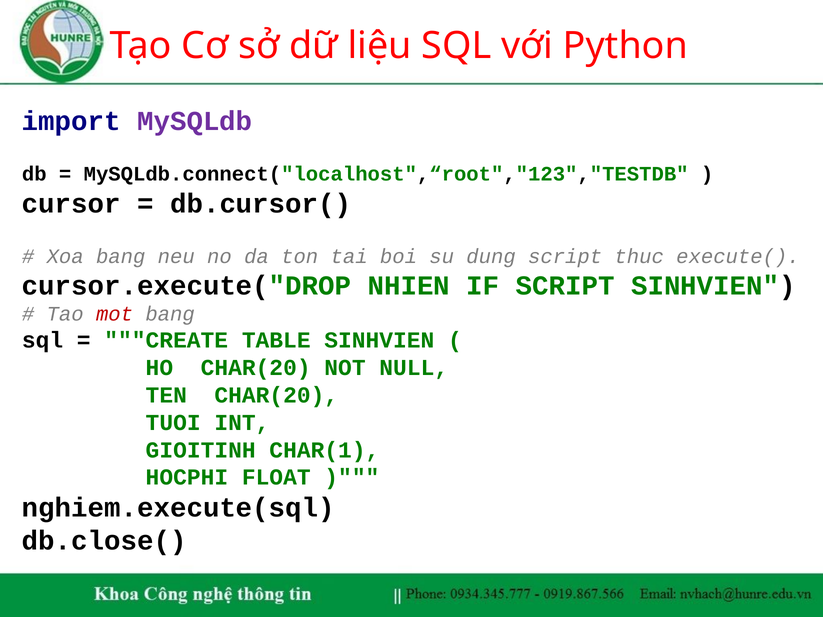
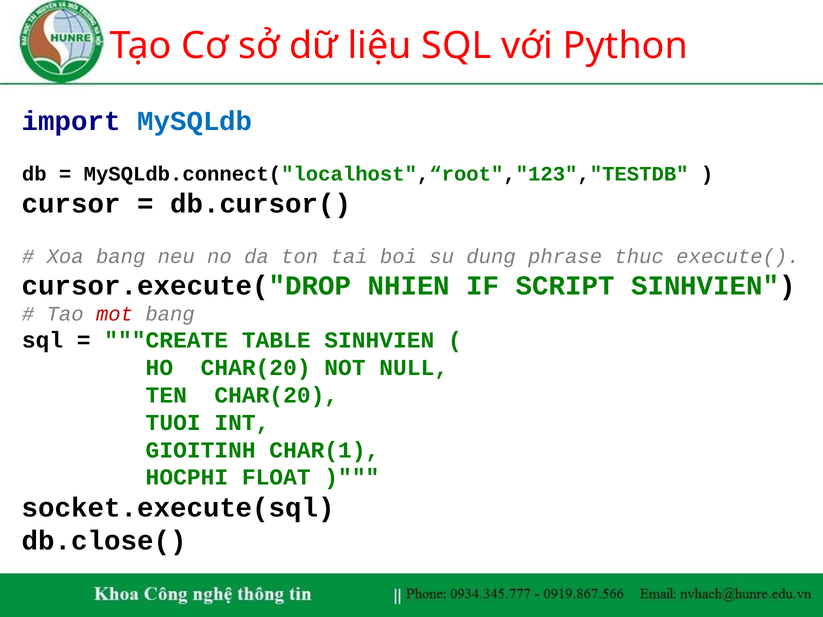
MySQLdb colour: purple -> blue (195, 121)
dung script: script -> phrase (565, 257)
nghiem.execute(sql: nghiem.execute(sql -> socket.execute(sql (178, 508)
